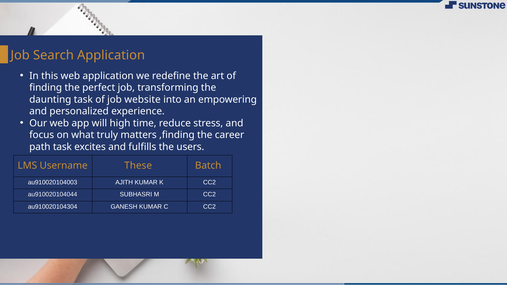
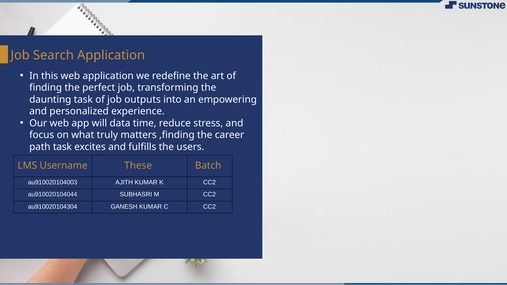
website: website -> outputs (143, 100)
high: high -> data (120, 123)
